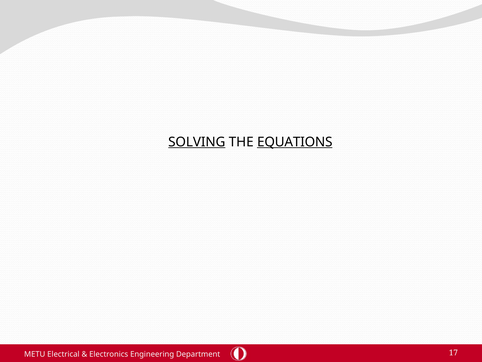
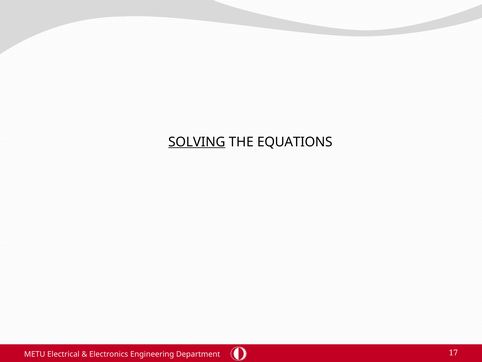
EQUATIONS underline: present -> none (295, 142)
